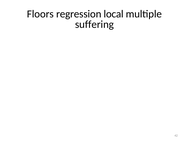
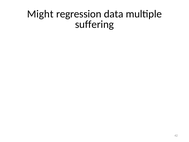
Floors: Floors -> Might (40, 14)
local: local -> data (114, 14)
